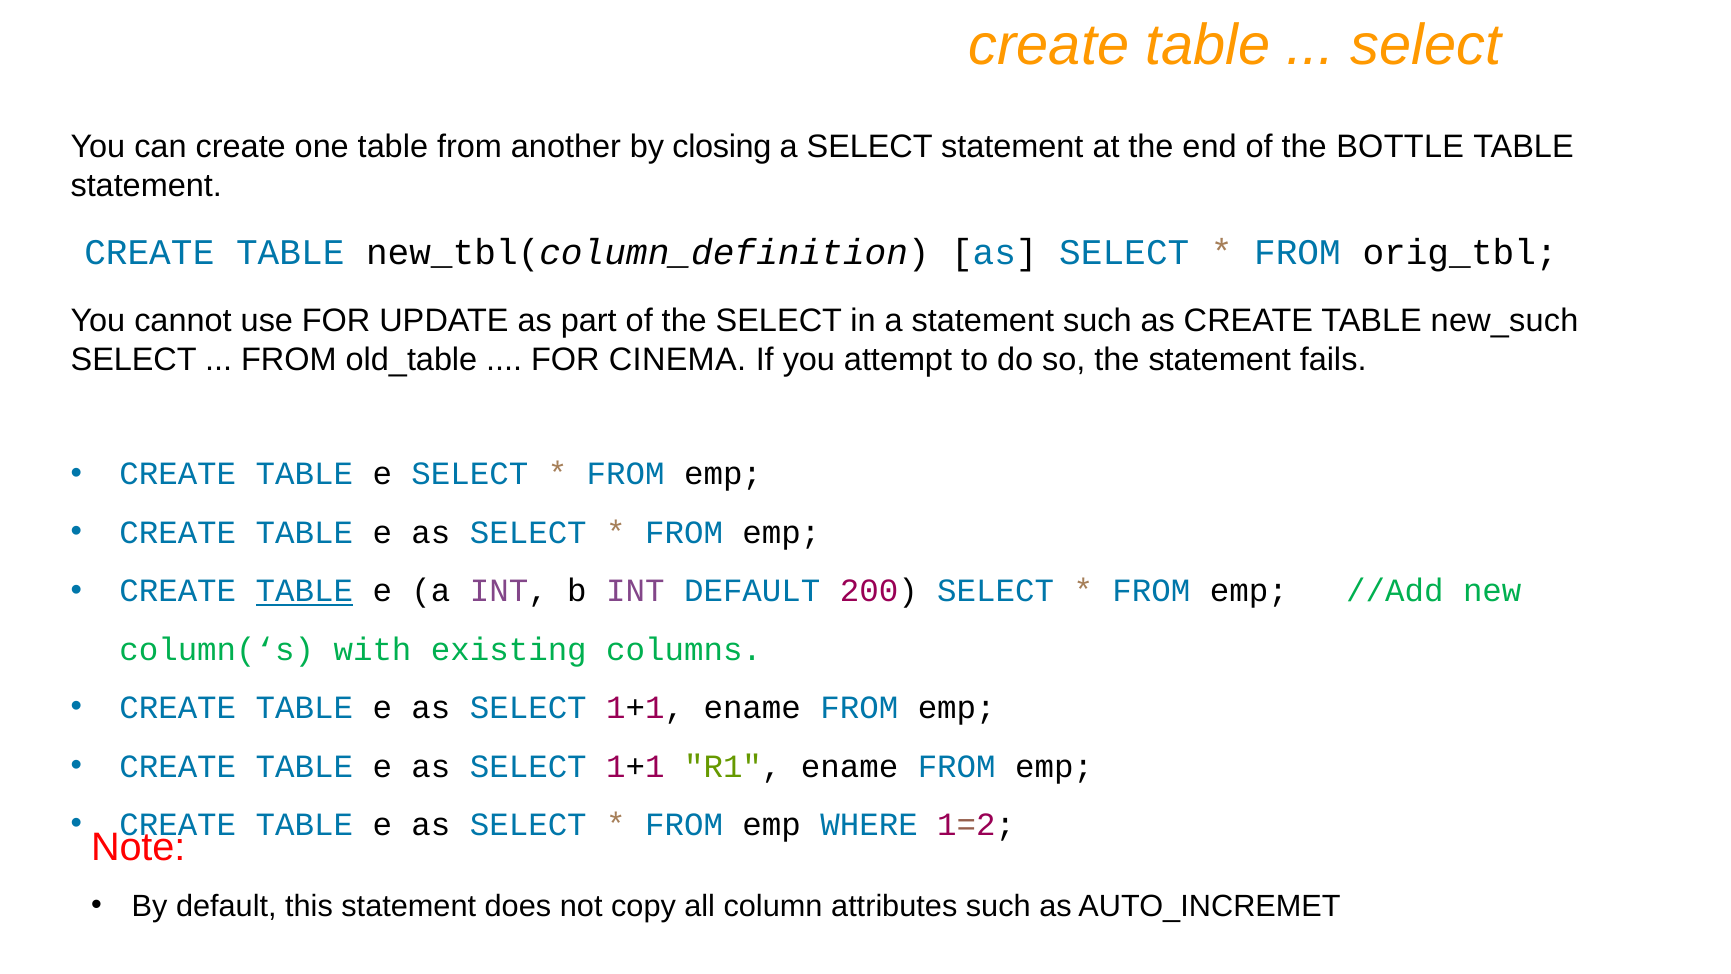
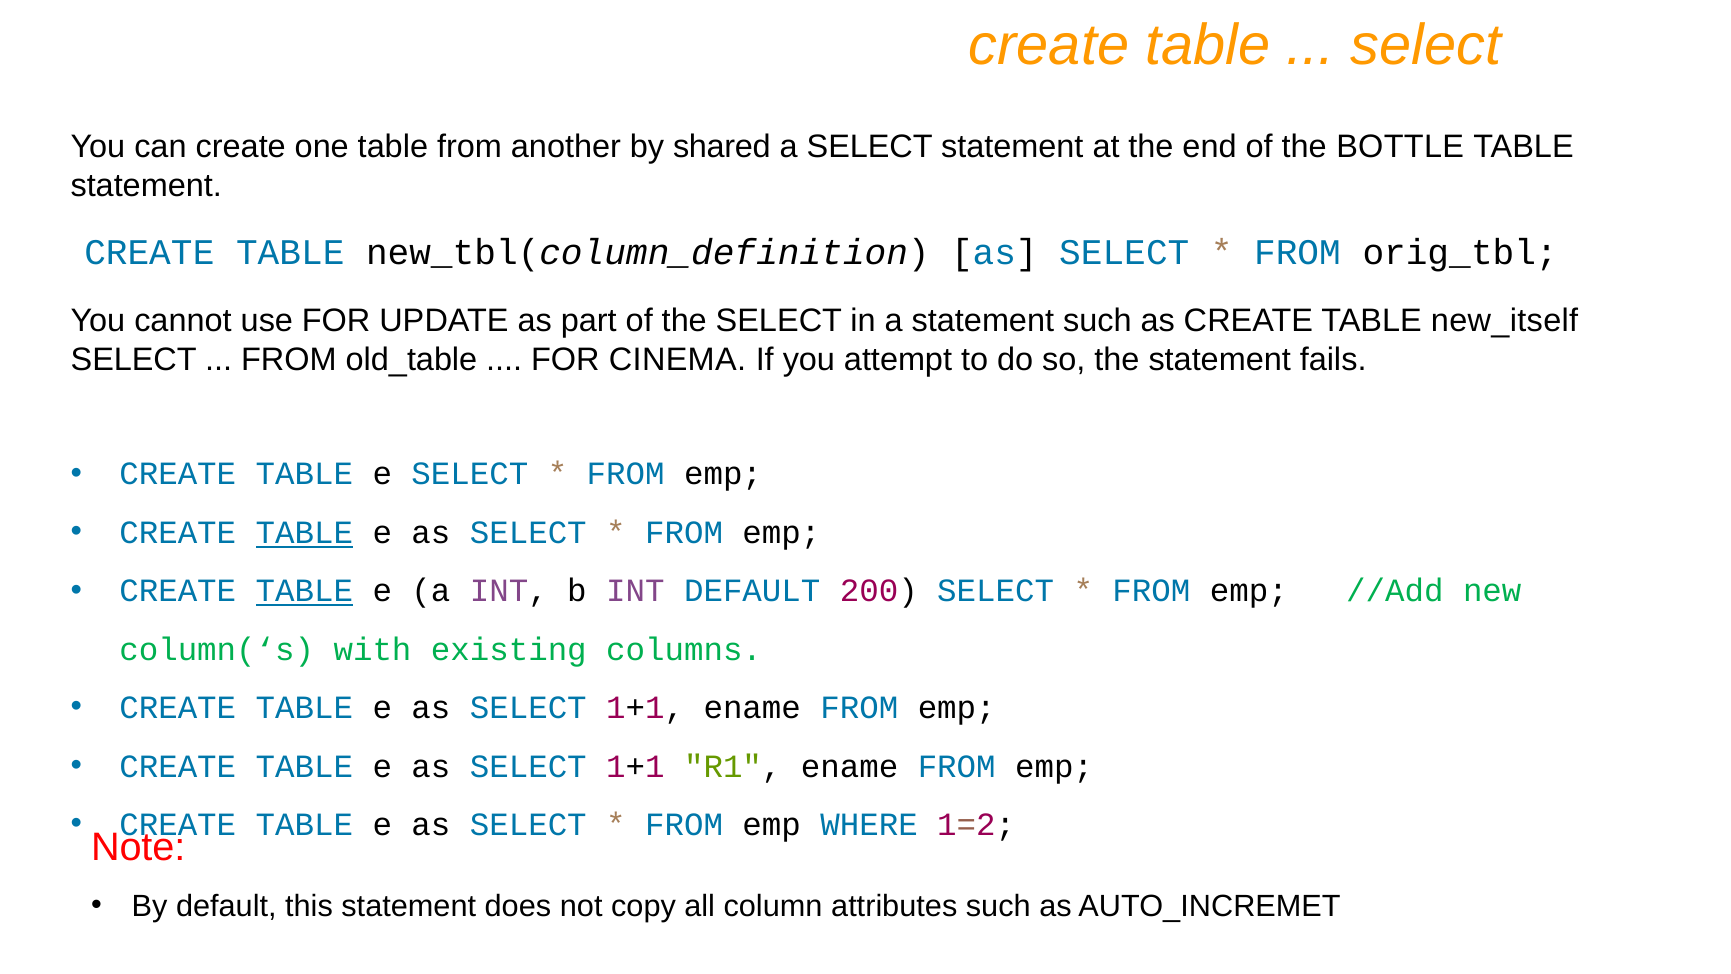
closing: closing -> shared (722, 147)
new_such: new_such -> new_itself (1505, 321)
TABLE underline: none -> present (304, 533)
